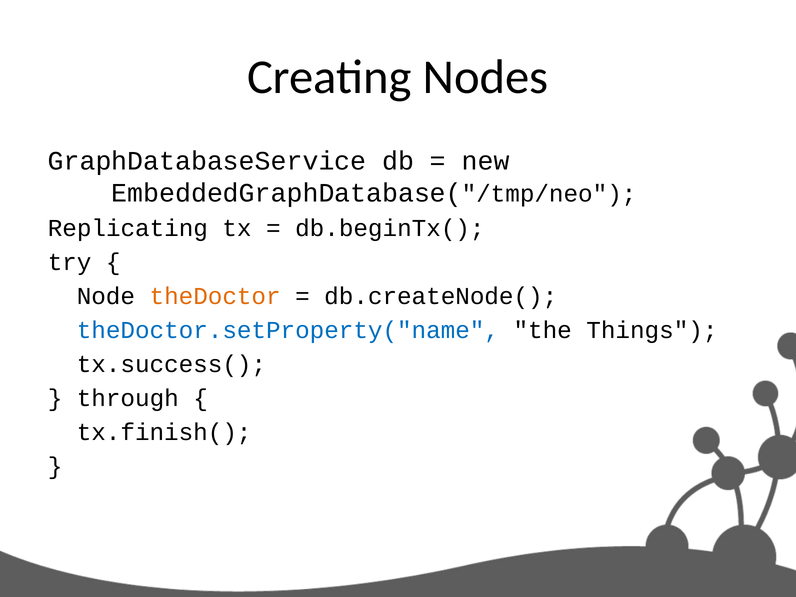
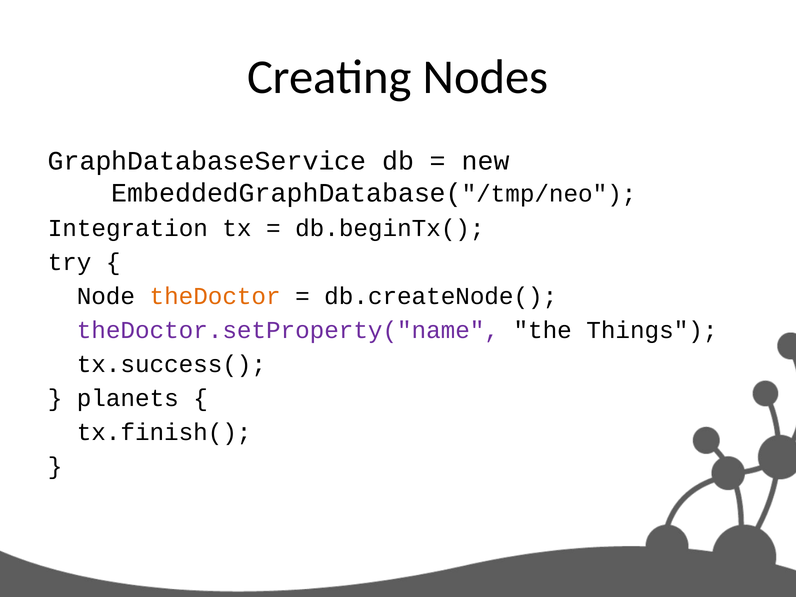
Replicating: Replicating -> Integration (128, 228)
theDoctor.setProperty("name colour: blue -> purple (288, 330)
through: through -> planets (128, 398)
